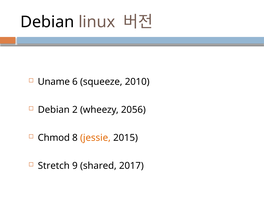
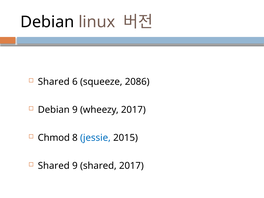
Uname: Uname -> Shared (54, 82)
2010: 2010 -> 2086 (137, 82)
Debian 2: 2 -> 9 (75, 110)
wheezy 2056: 2056 -> 2017 (133, 110)
jessie colour: orange -> blue (95, 138)
Stretch: Stretch -> Shared (54, 166)
